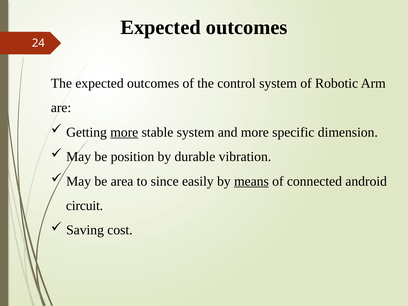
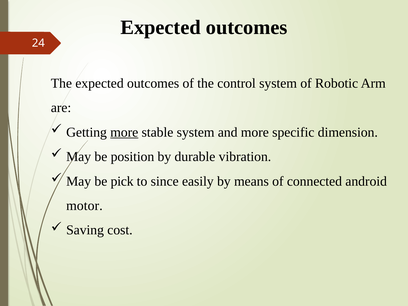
area: area -> pick (122, 181)
means underline: present -> none (251, 181)
circuit: circuit -> motor (84, 206)
